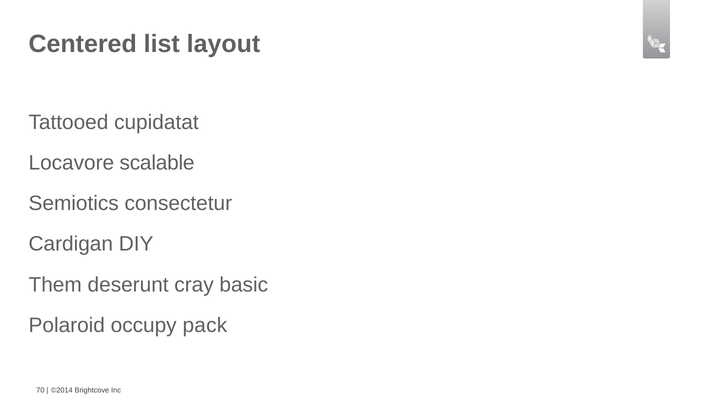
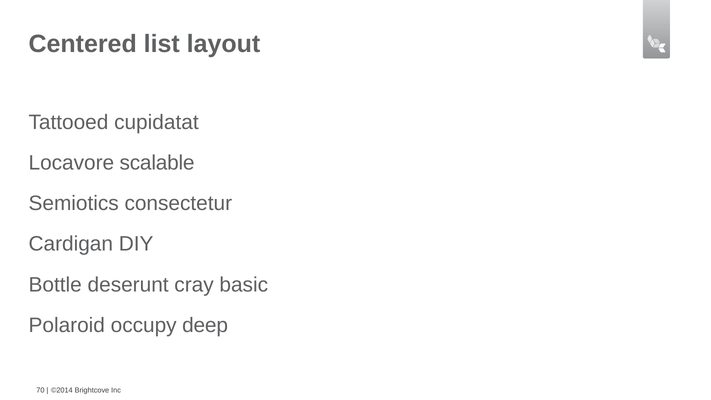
Them: Them -> Bottle (55, 285)
pack: pack -> deep (205, 325)
